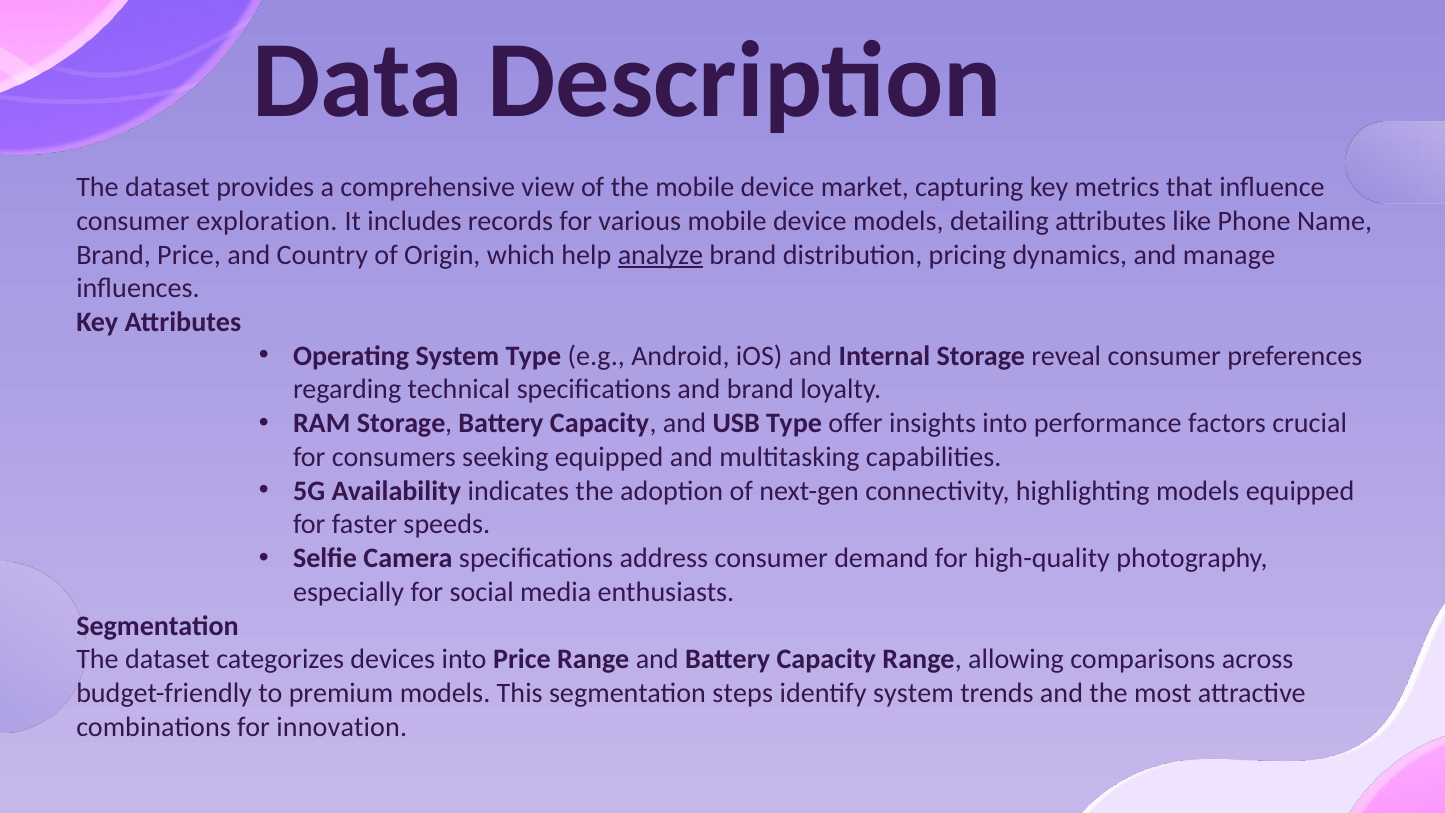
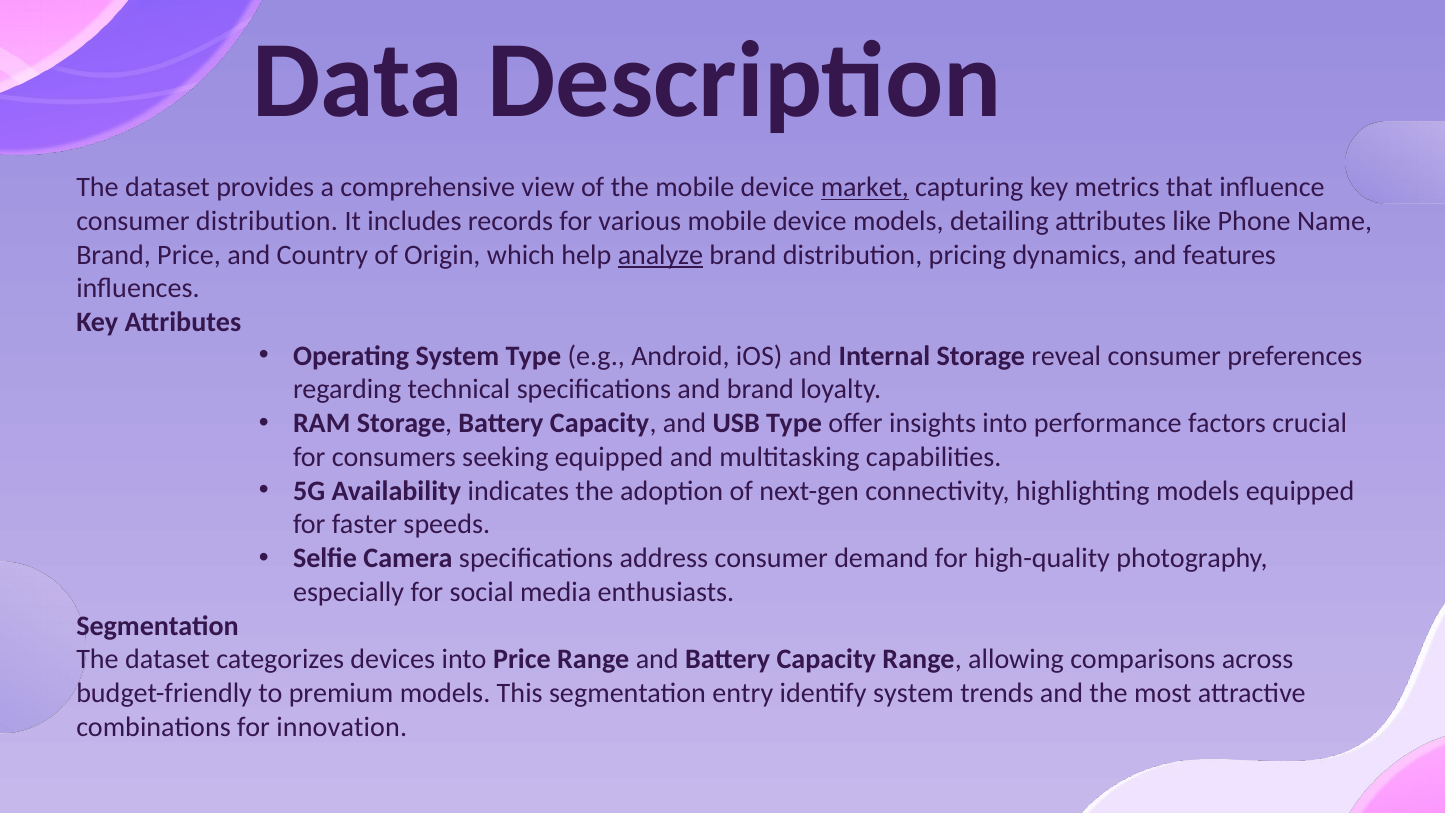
market underline: none -> present (865, 187)
consumer exploration: exploration -> distribution (267, 221)
manage: manage -> features (1229, 255)
steps: steps -> entry (743, 693)
